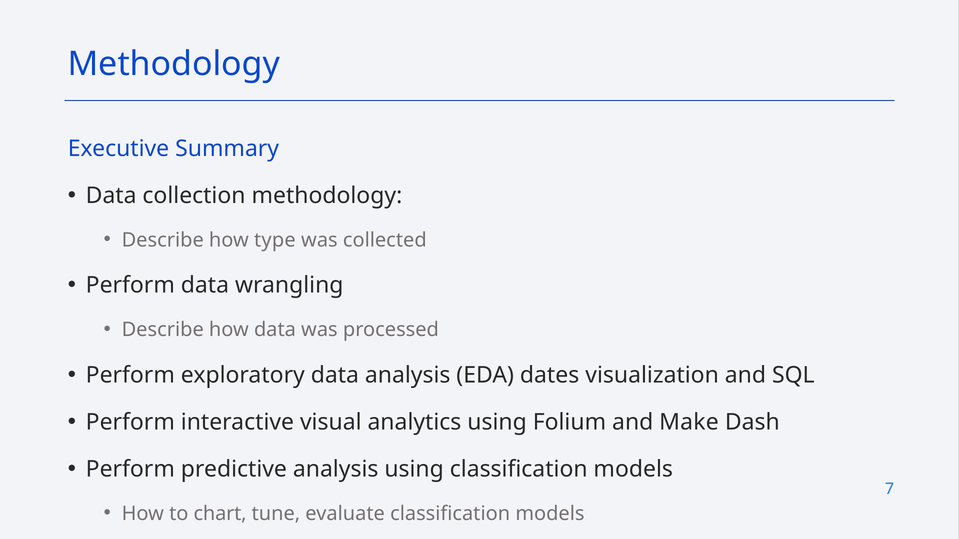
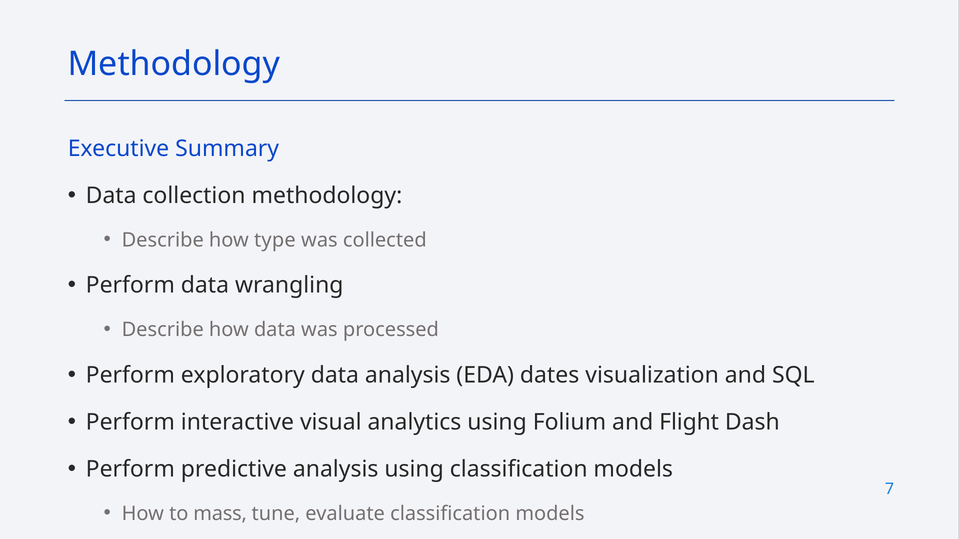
Make: Make -> Flight (689, 422)
chart: chart -> mass (220, 514)
